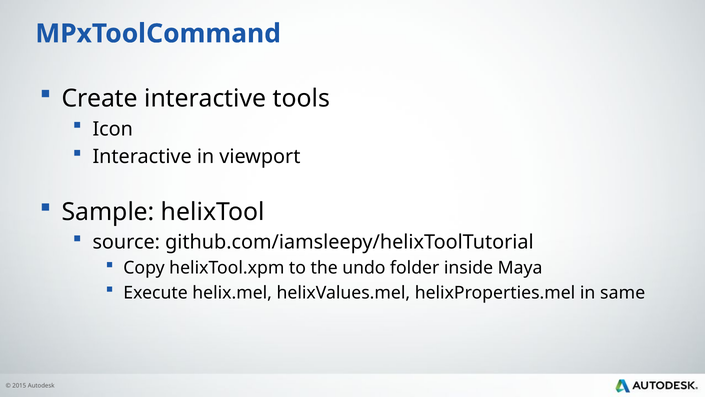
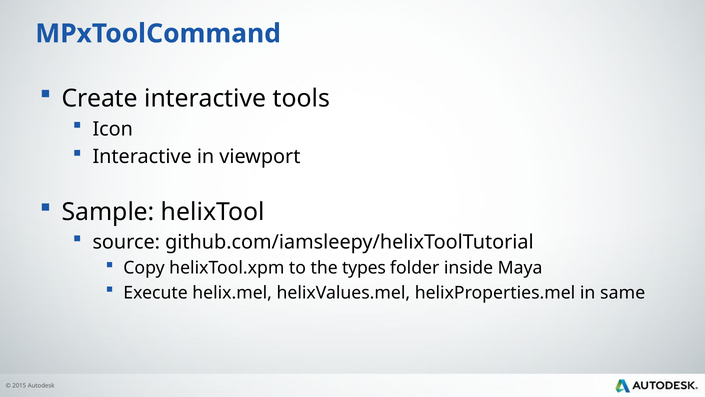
undo: undo -> types (364, 268)
